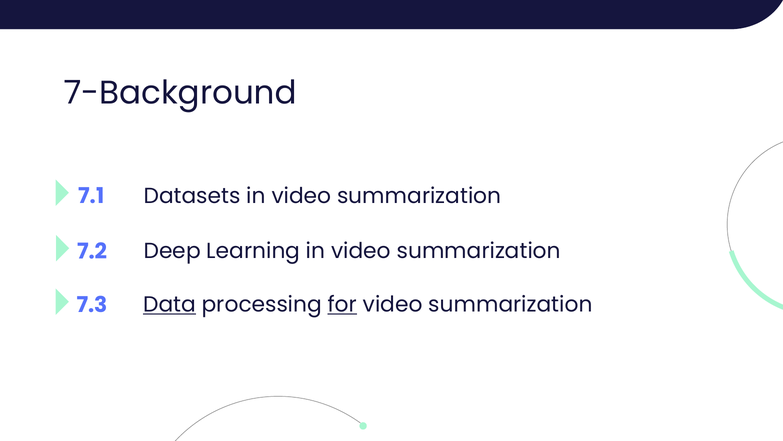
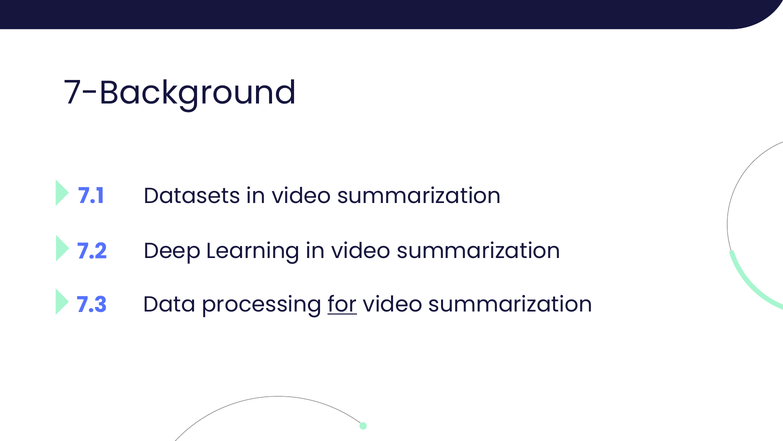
Data underline: present -> none (170, 304)
